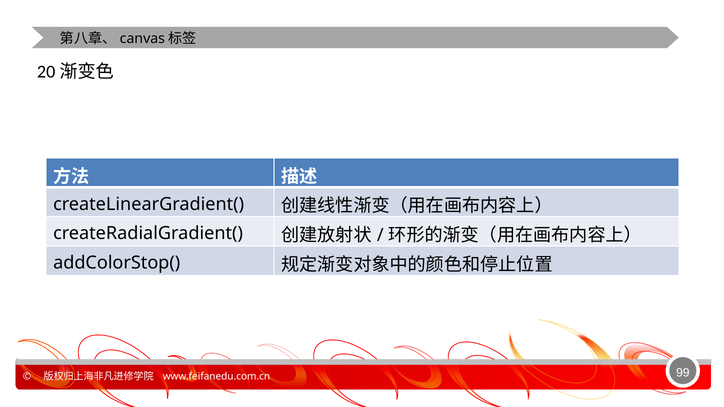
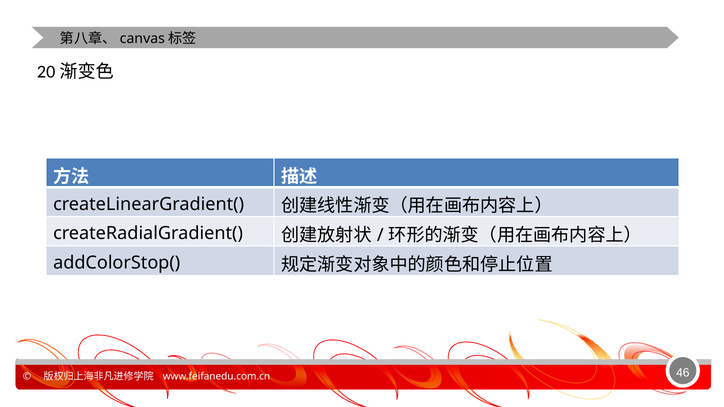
99: 99 -> 46 (683, 373)
